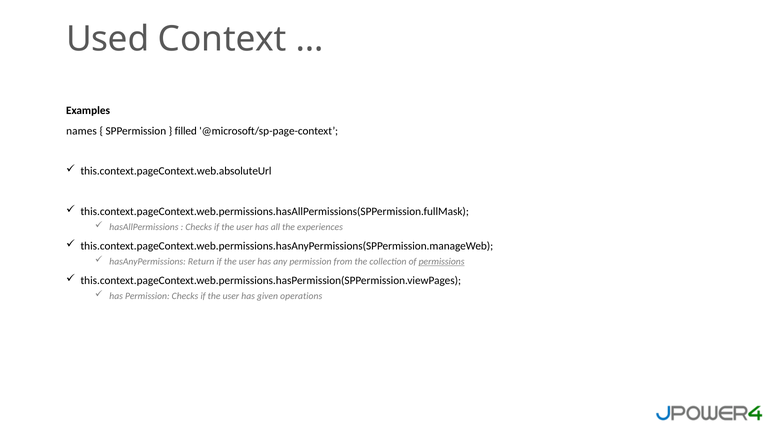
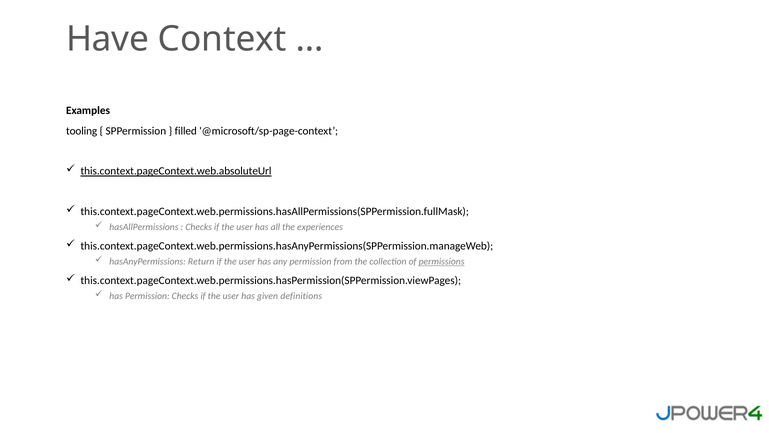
Used: Used -> Have (108, 39)
names: names -> tooling (82, 131)
this.context.pageContext.web.absoluteUrl underline: none -> present (176, 171)
operations: operations -> definitions (301, 296)
